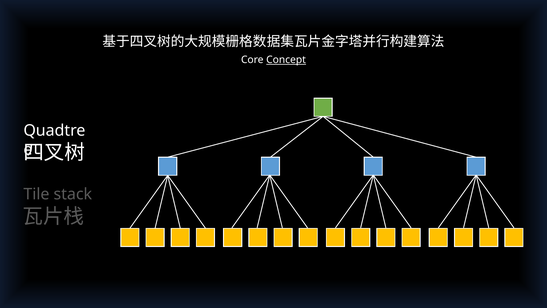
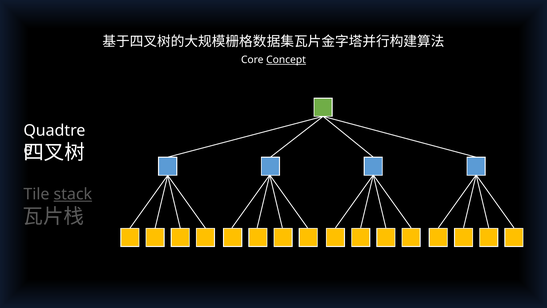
stack underline: none -> present (73, 194)
